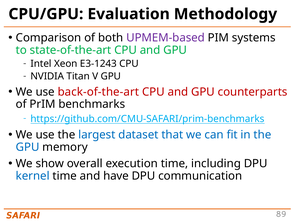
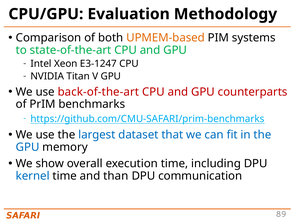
UPMEM-based colour: purple -> orange (166, 38)
E3-1243: E3-1243 -> E3-1247 (98, 64)
have: have -> than (116, 176)
